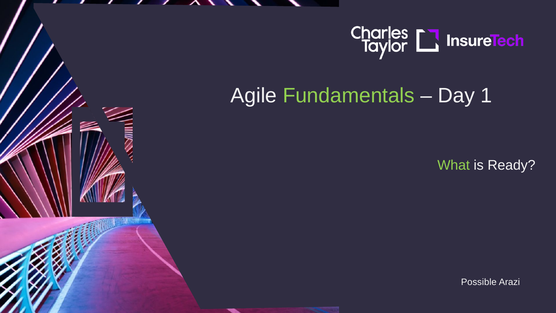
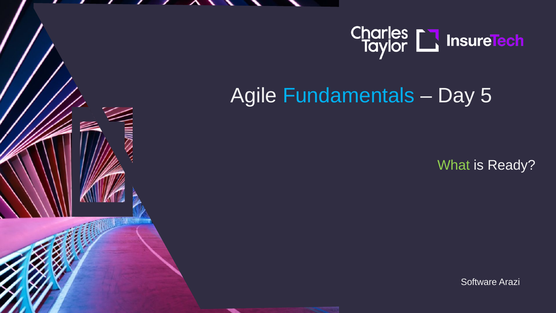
Fundamentals colour: light green -> light blue (349, 96)
1: 1 -> 5 (486, 96)
Possible: Possible -> Software (479, 282)
